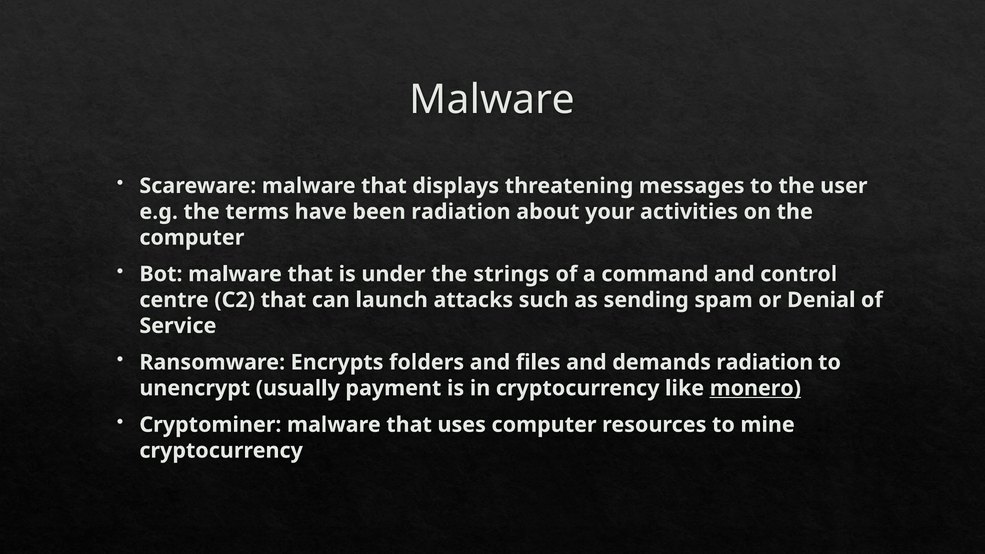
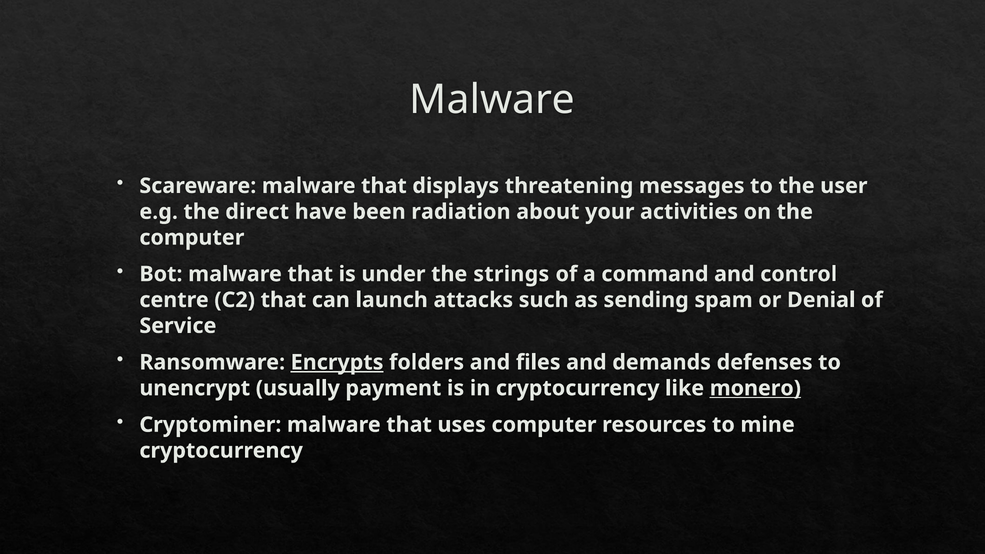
terms: terms -> direct (257, 212)
Encrypts underline: none -> present (337, 362)
demands radiation: radiation -> defenses (765, 362)
